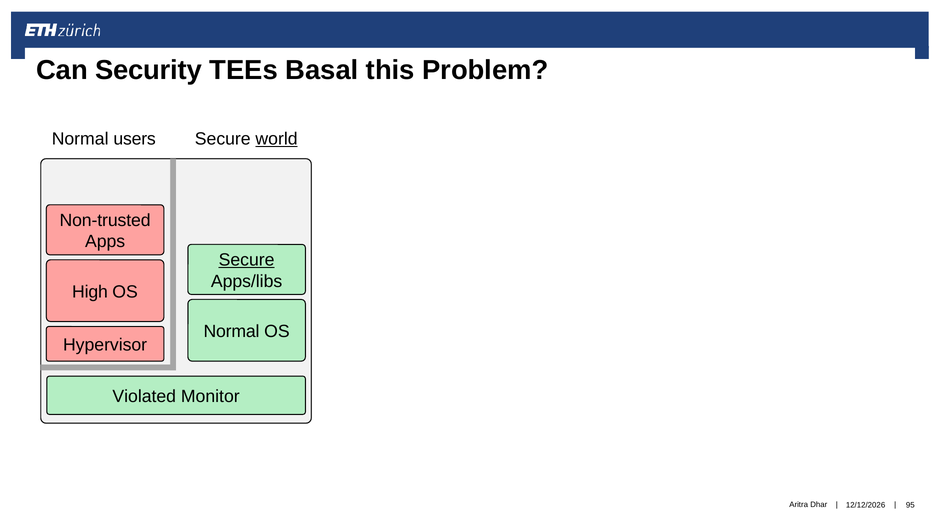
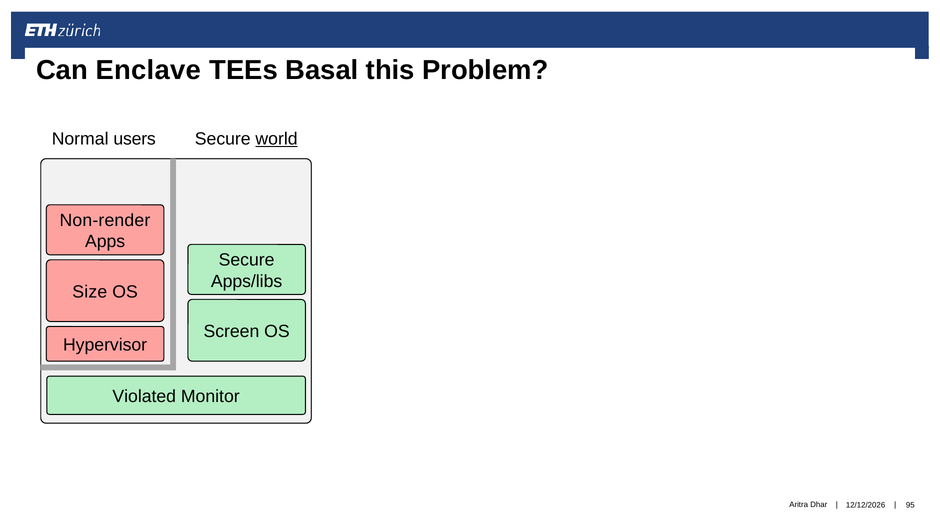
Security: Security -> Enclave (148, 70)
Non-trusted: Non-trusted -> Non-render (105, 220)
Secure underline: present -> none (247, 260)
High: High -> Size (90, 292)
Normal: Normal -> Screen (231, 331)
